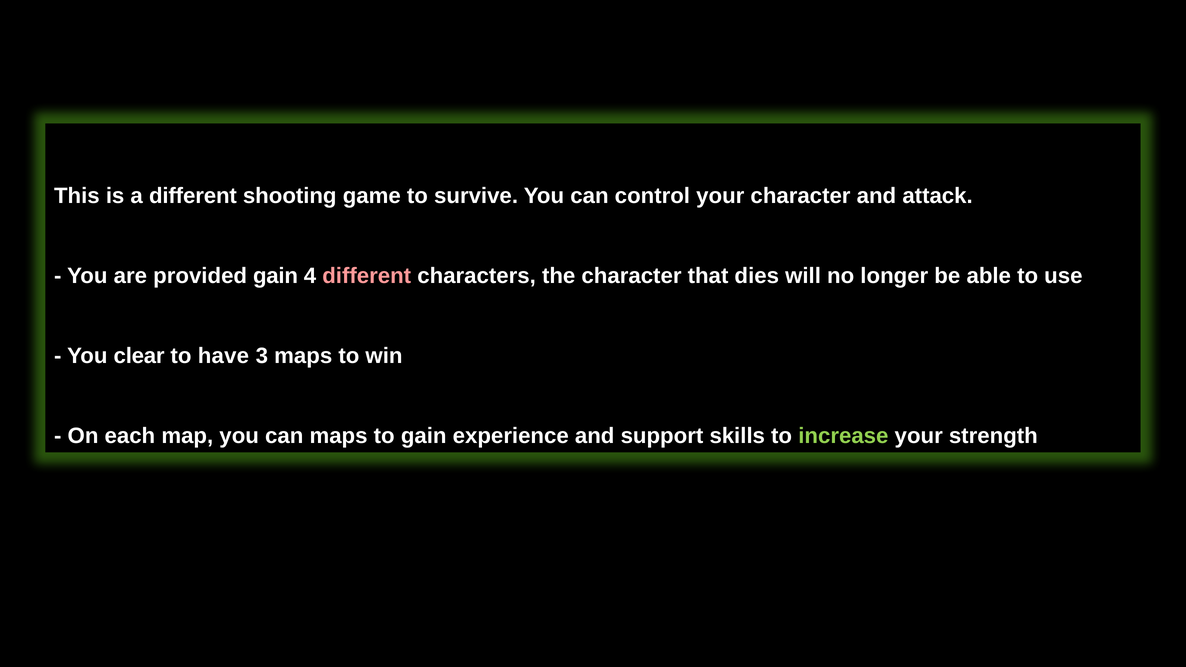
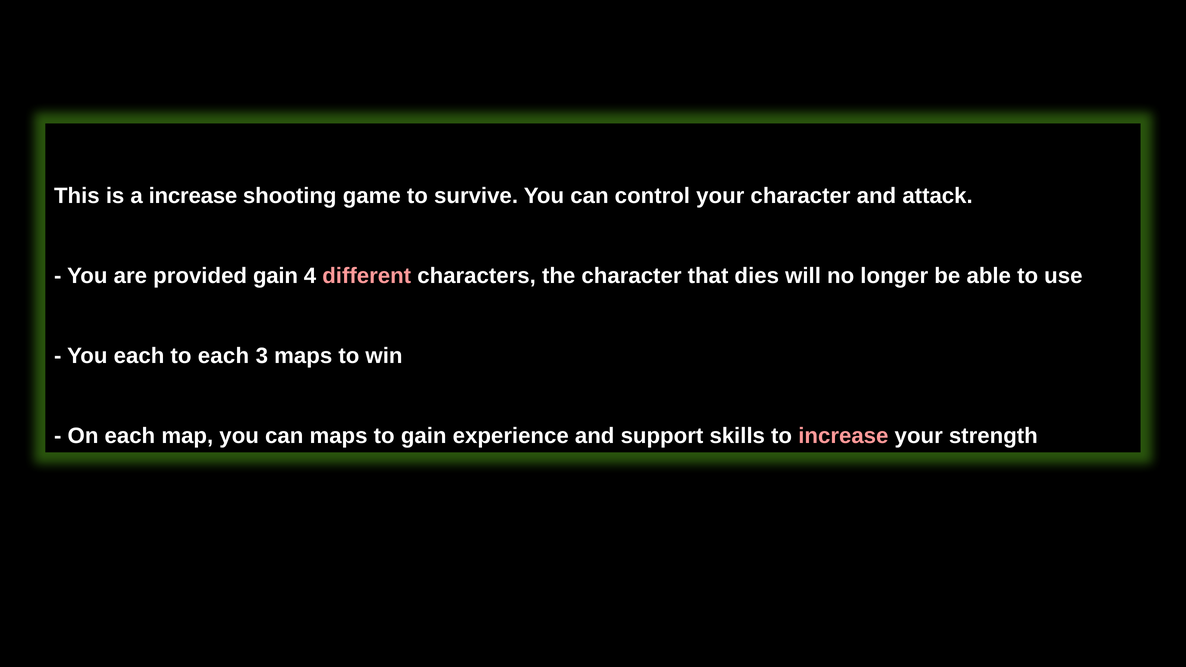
a different: different -> increase (193, 196)
You clear: clear -> each (139, 356)
to have: have -> each (223, 356)
increase colour: light green -> pink (843, 436)
